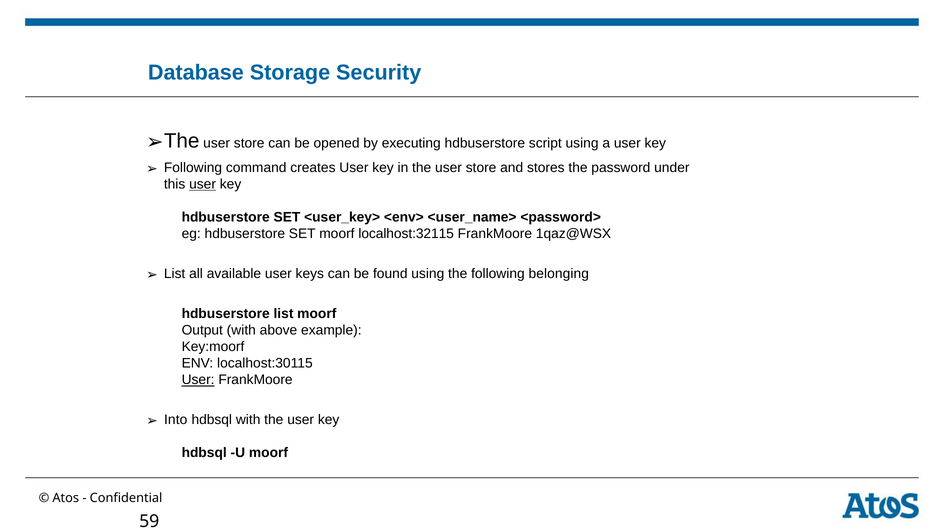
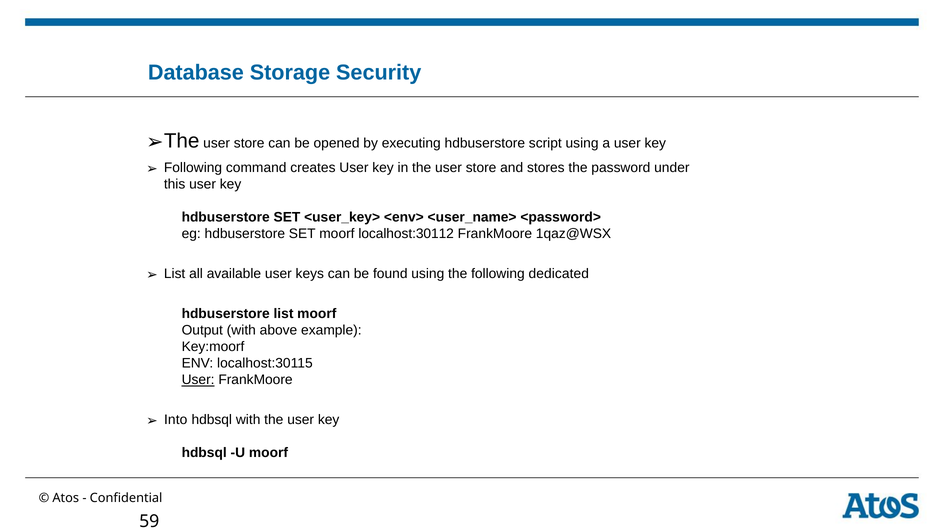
user underline: present -> none (203, 184)
localhost:32115: localhost:32115 -> localhost:30112 (406, 234)
belonging: belonging -> dedicated (559, 274)
